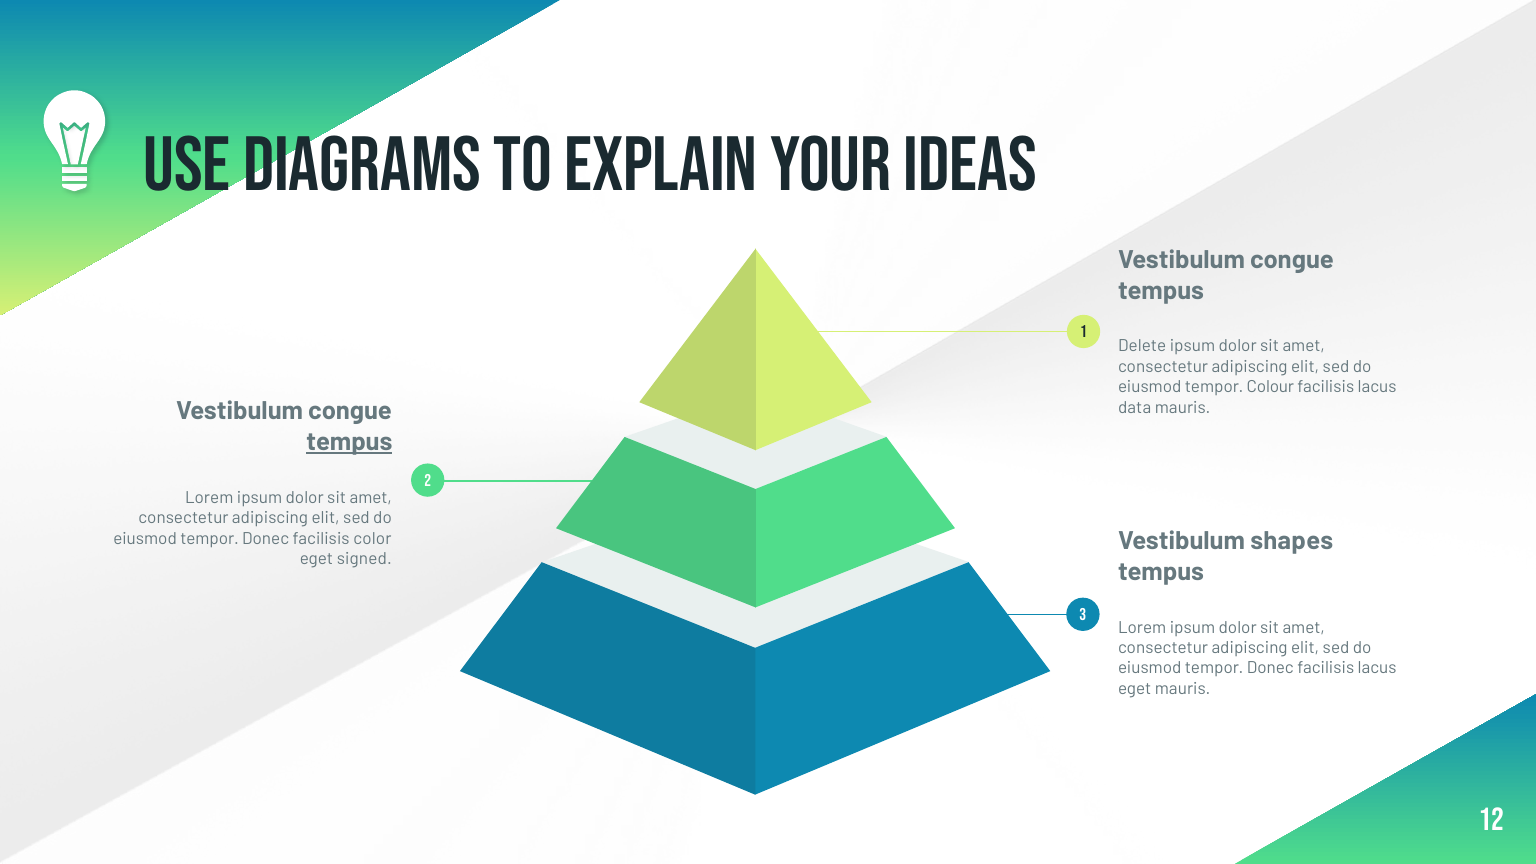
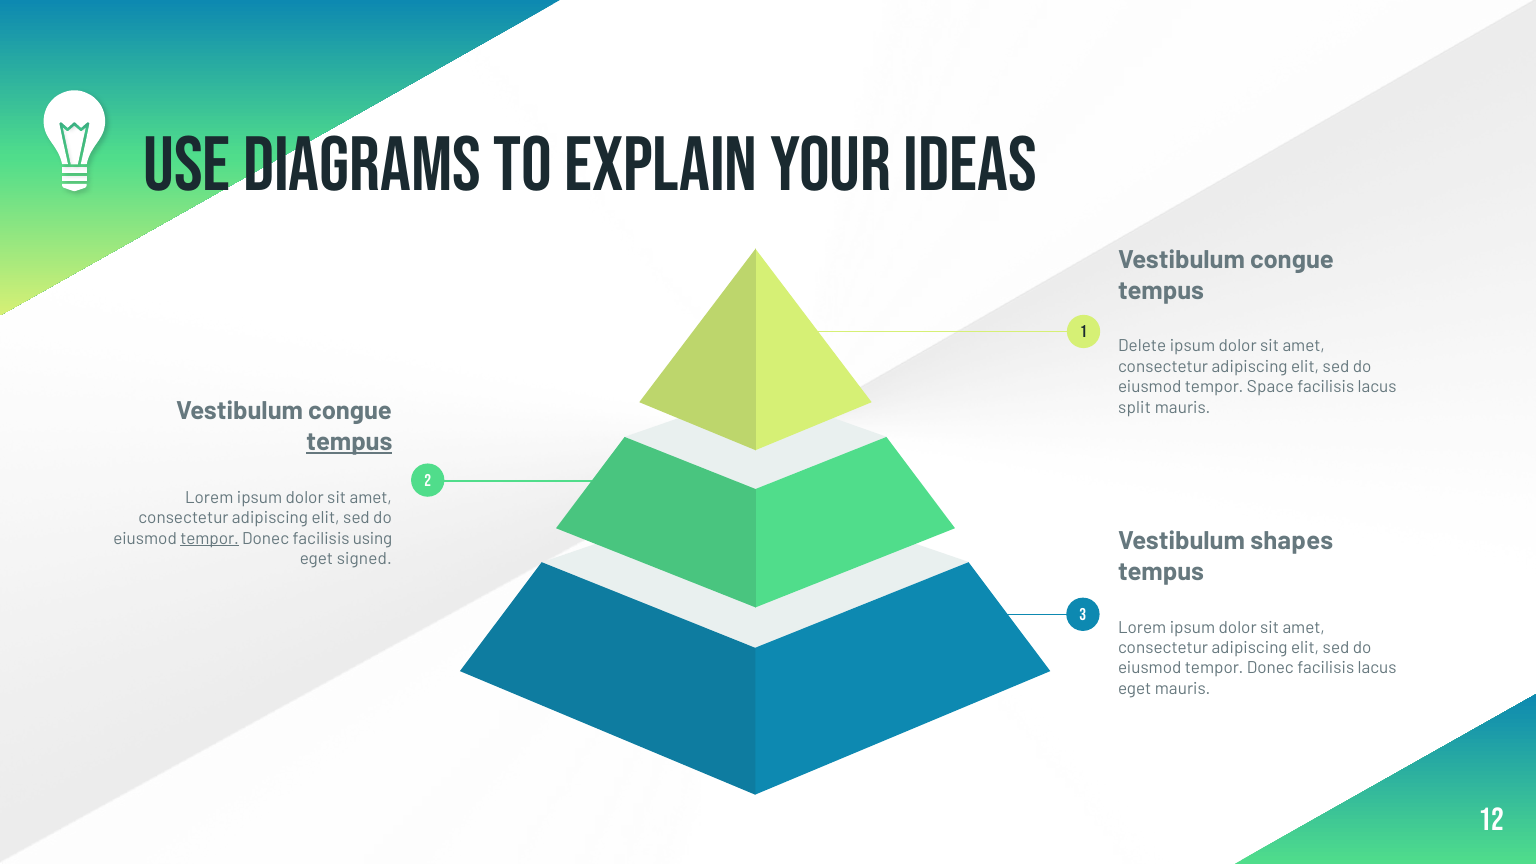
Colour: Colour -> Space (1270, 387)
data: data -> split (1135, 408)
tempor underline: none -> present (210, 539)
color: color -> using (373, 539)
